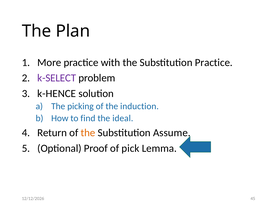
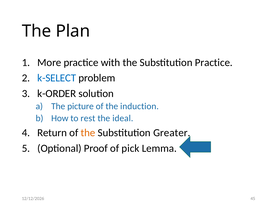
k-SELECT colour: purple -> blue (57, 78)
k-HENCE: k-HENCE -> k-ORDER (57, 93)
picking: picking -> picture (80, 106)
find: find -> rest (88, 118)
Assume: Assume -> Greater (172, 133)
